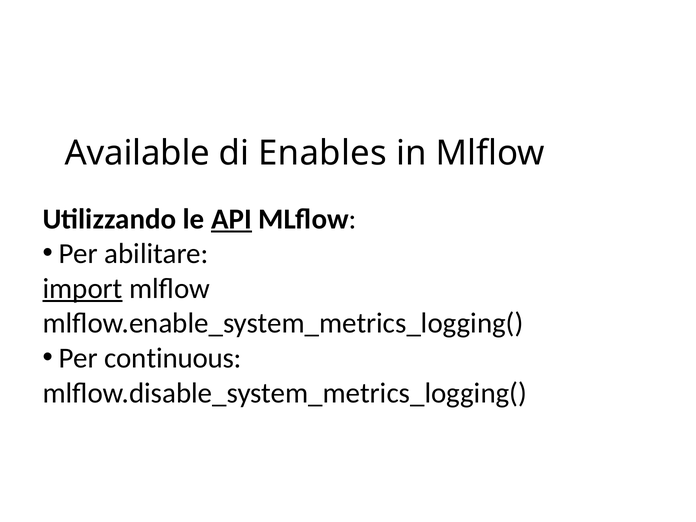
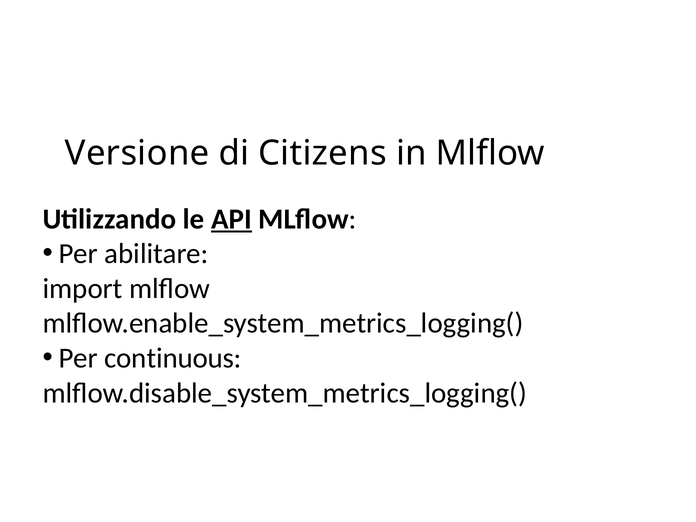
Available: Available -> Versione (137, 153)
Enables: Enables -> Citizens (322, 153)
import underline: present -> none (83, 289)
